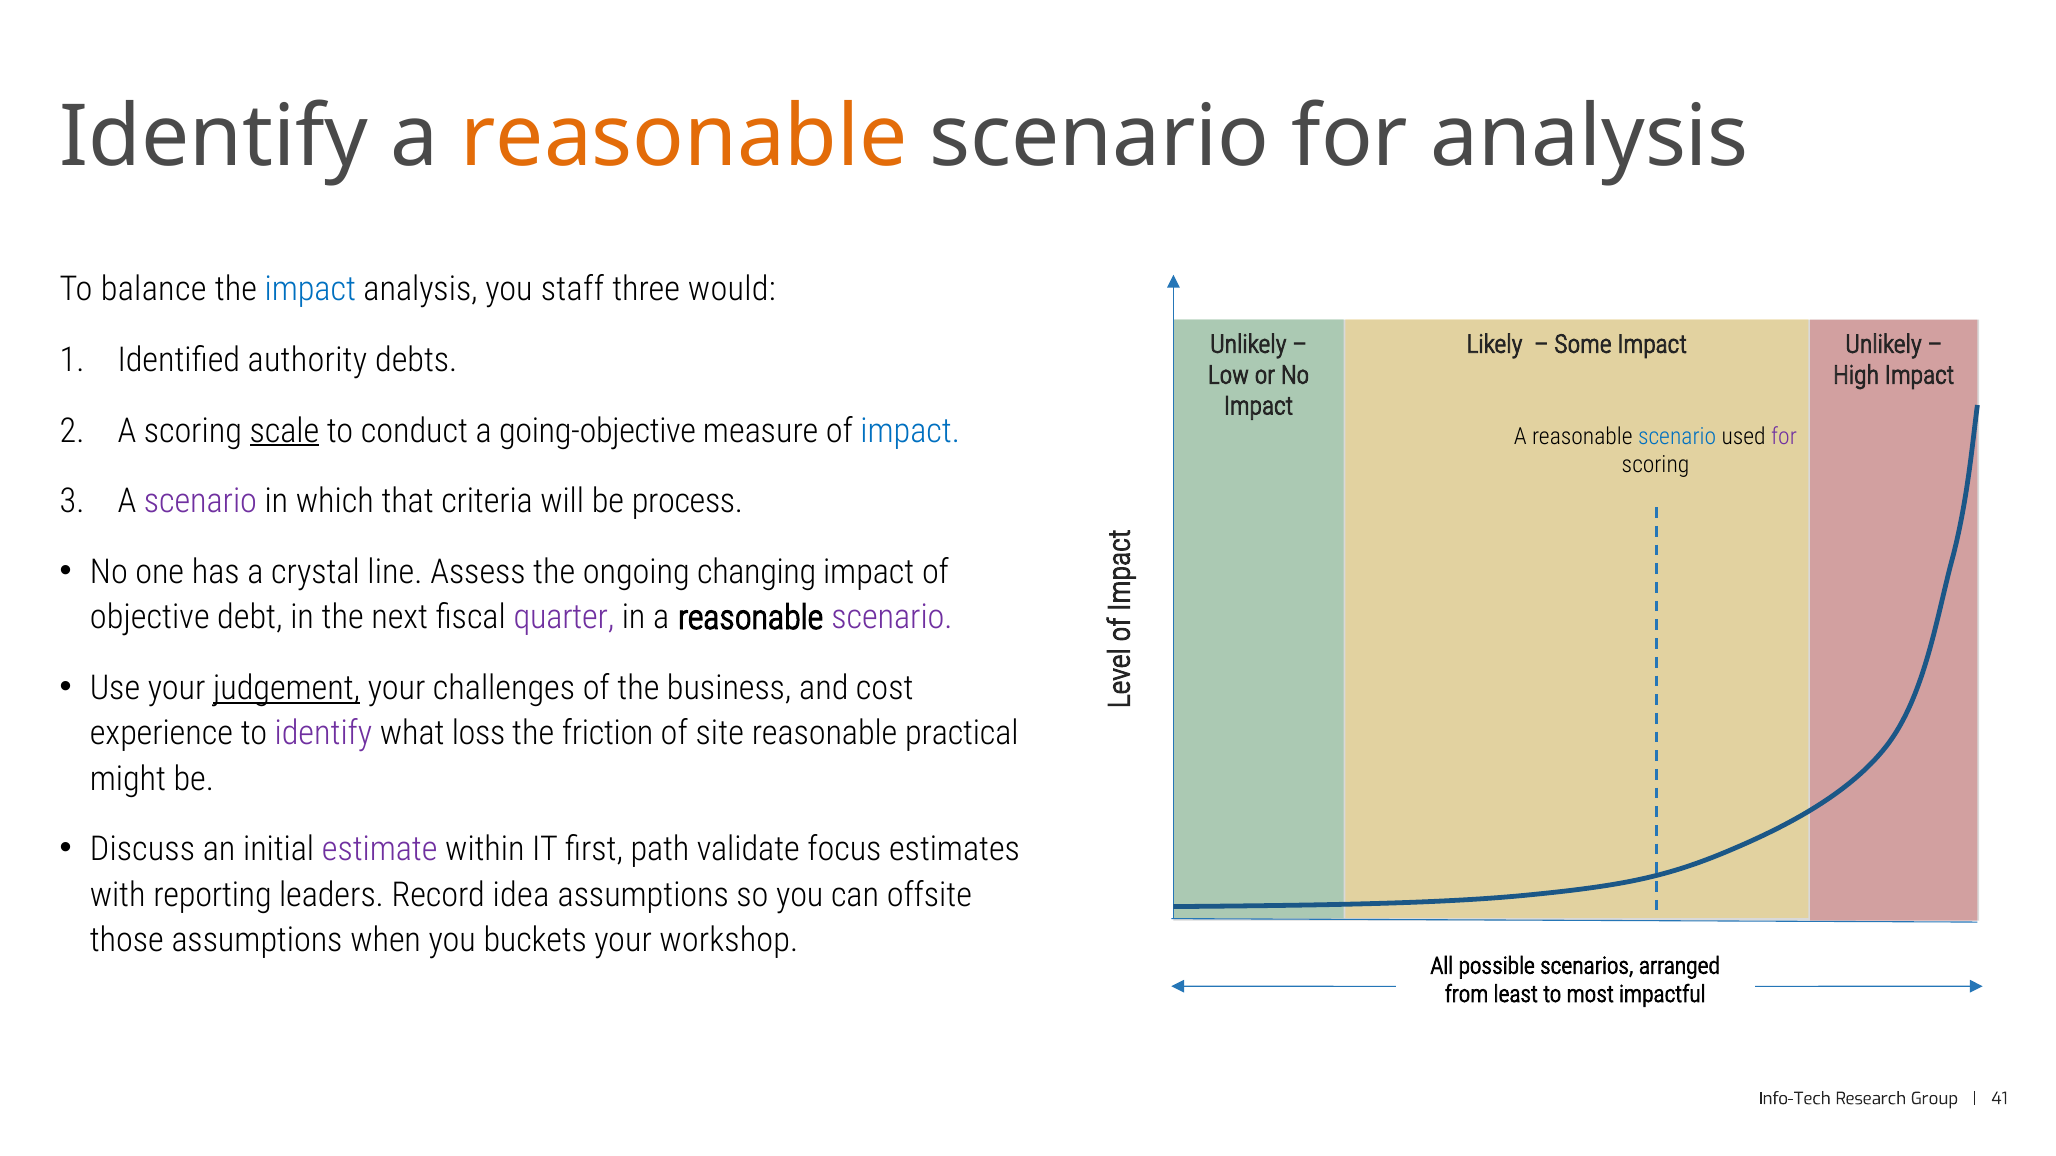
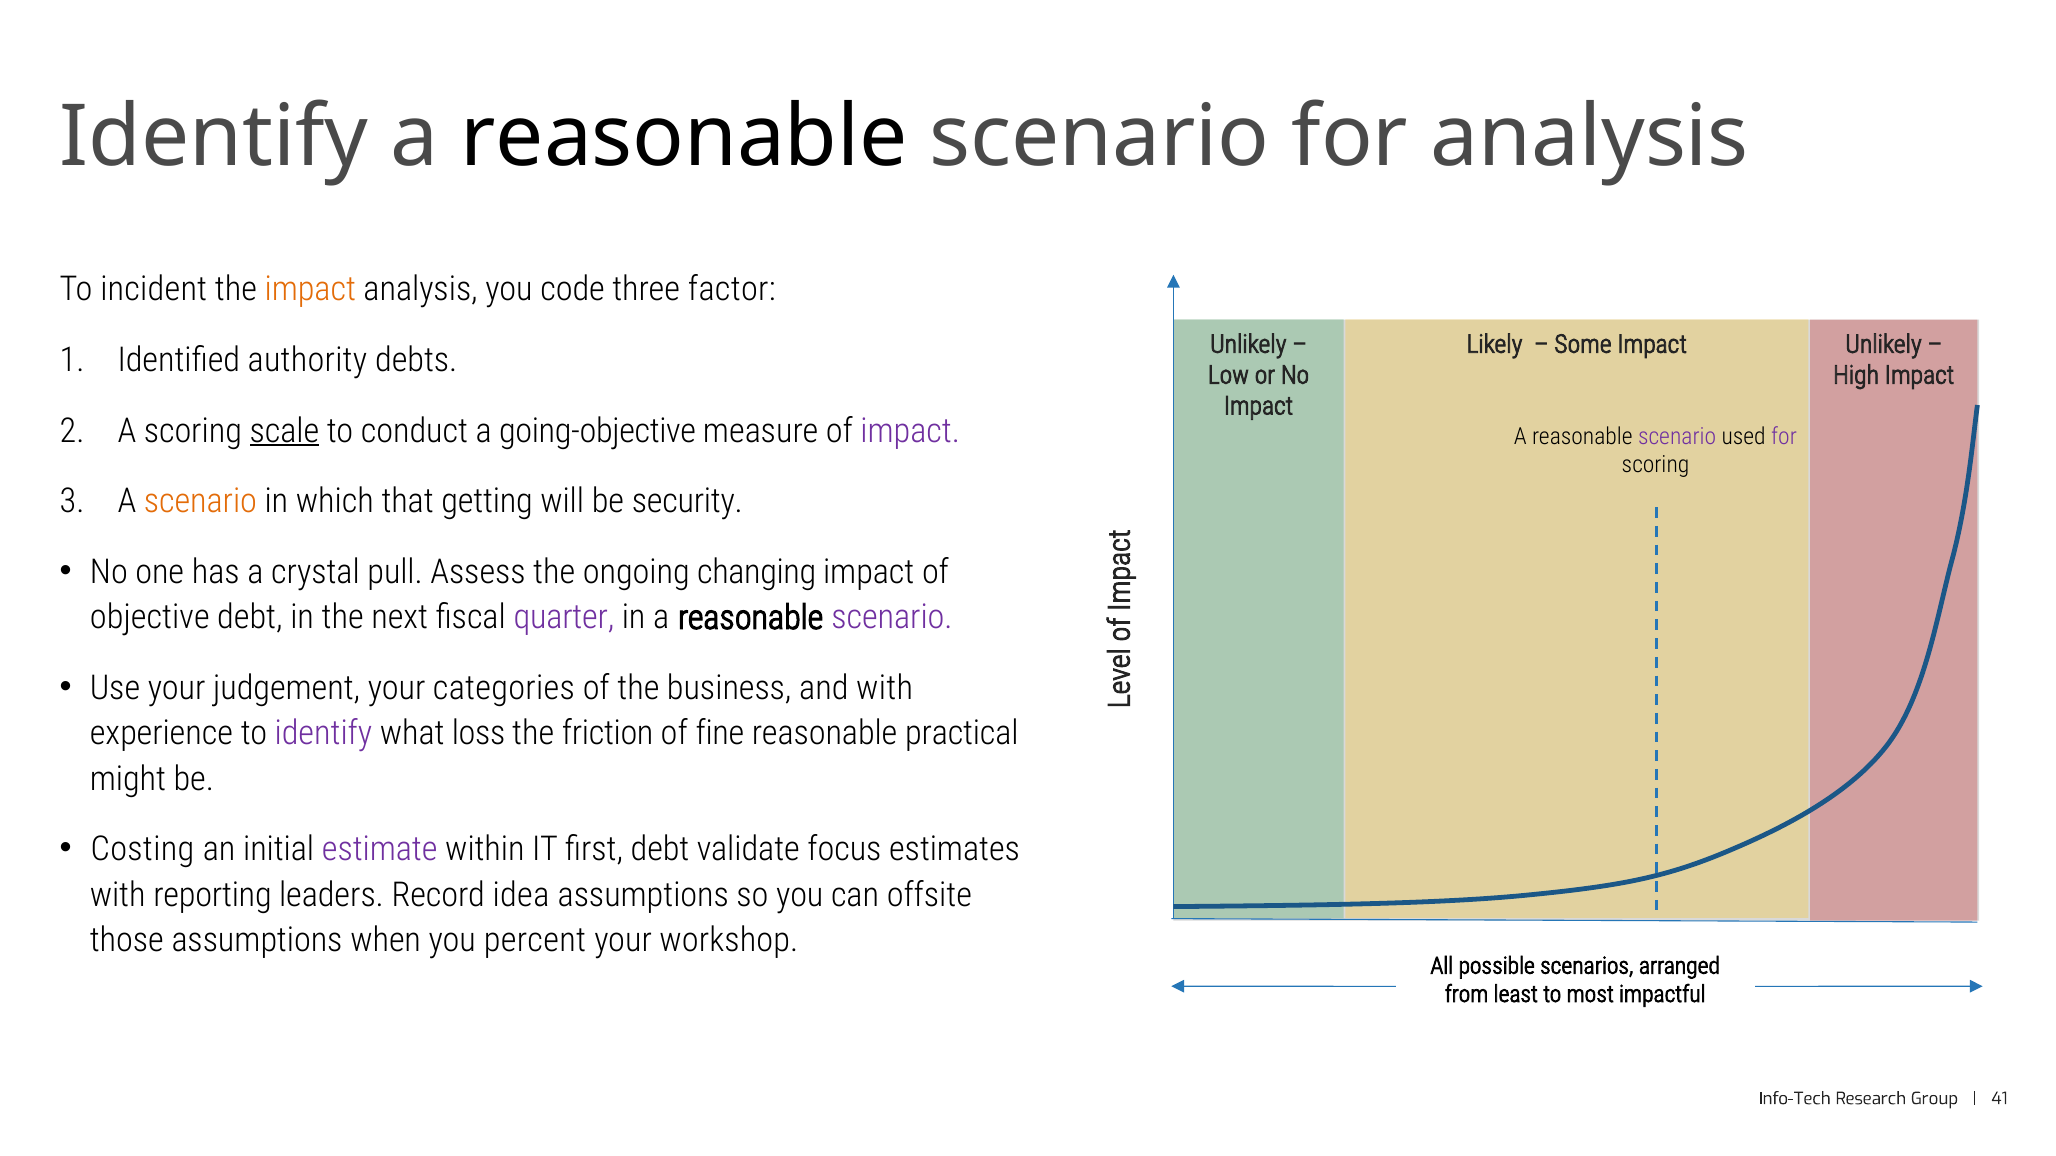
reasonable colour: orange -> black (684, 138)
balance: balance -> incident (154, 289)
impact colour: blue -> orange (310, 289)
staff: staff -> code (573, 289)
would: would -> factor (732, 289)
impact colour: blue -> purple (910, 431)
scenario colour: blue -> purple (1677, 436)
scenario colour: purple -> orange (200, 502)
criteria: criteria -> getting (487, 502)
process: process -> security (687, 502)
line: line -> pull (395, 573)
judgement underline: present -> none (287, 689)
challenges: challenges -> categories (504, 689)
and cost: cost -> with (885, 689)
site: site -> fine (720, 734)
Discuss: Discuss -> Costing (142, 850)
first path: path -> debt (660, 850)
buckets: buckets -> percent (535, 940)
